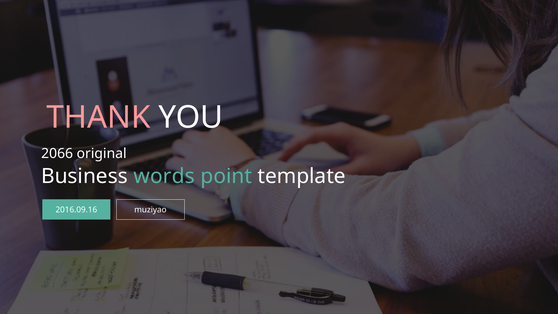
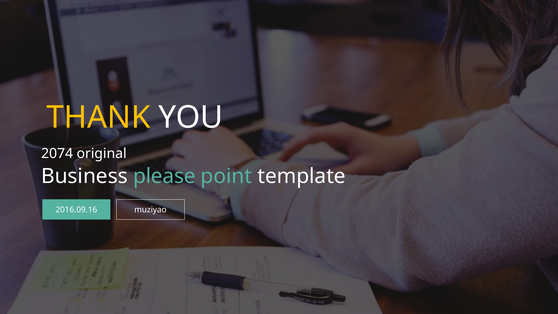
THANK colour: pink -> yellow (98, 117)
2066: 2066 -> 2074 (57, 154)
words: words -> please (164, 176)
